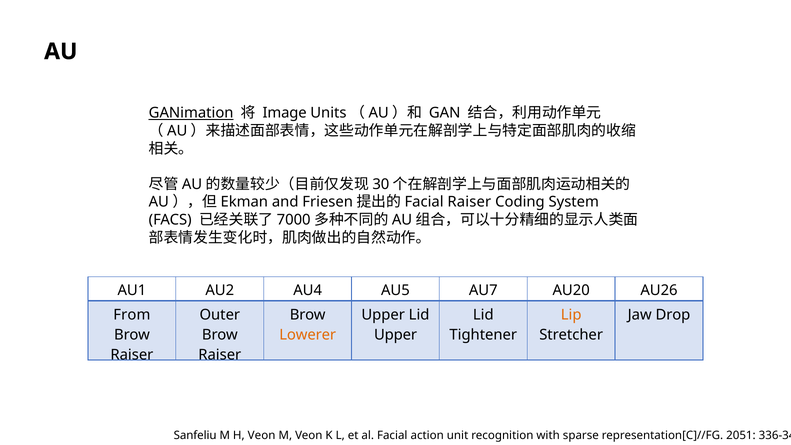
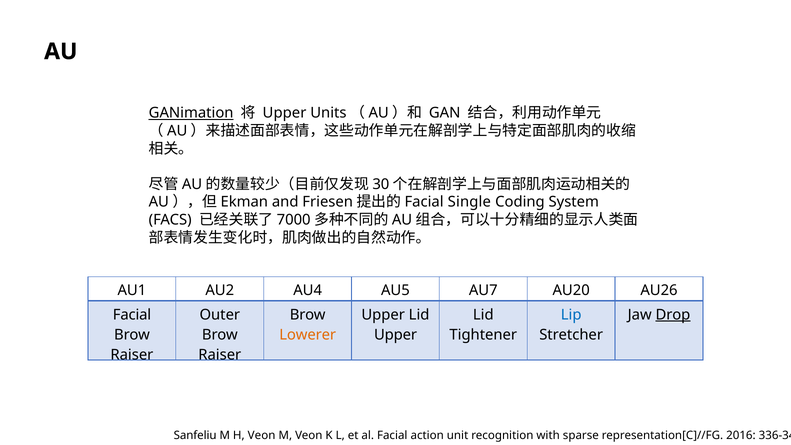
Image: Image -> Upper (285, 113)
Raiser: Raiser -> Single (469, 202)
From: From -> Facial (132, 315)
Lip colour: orange -> blue (571, 315)
Drop underline: none -> present (673, 315)
2051: 2051 -> 2016 (741, 436)
